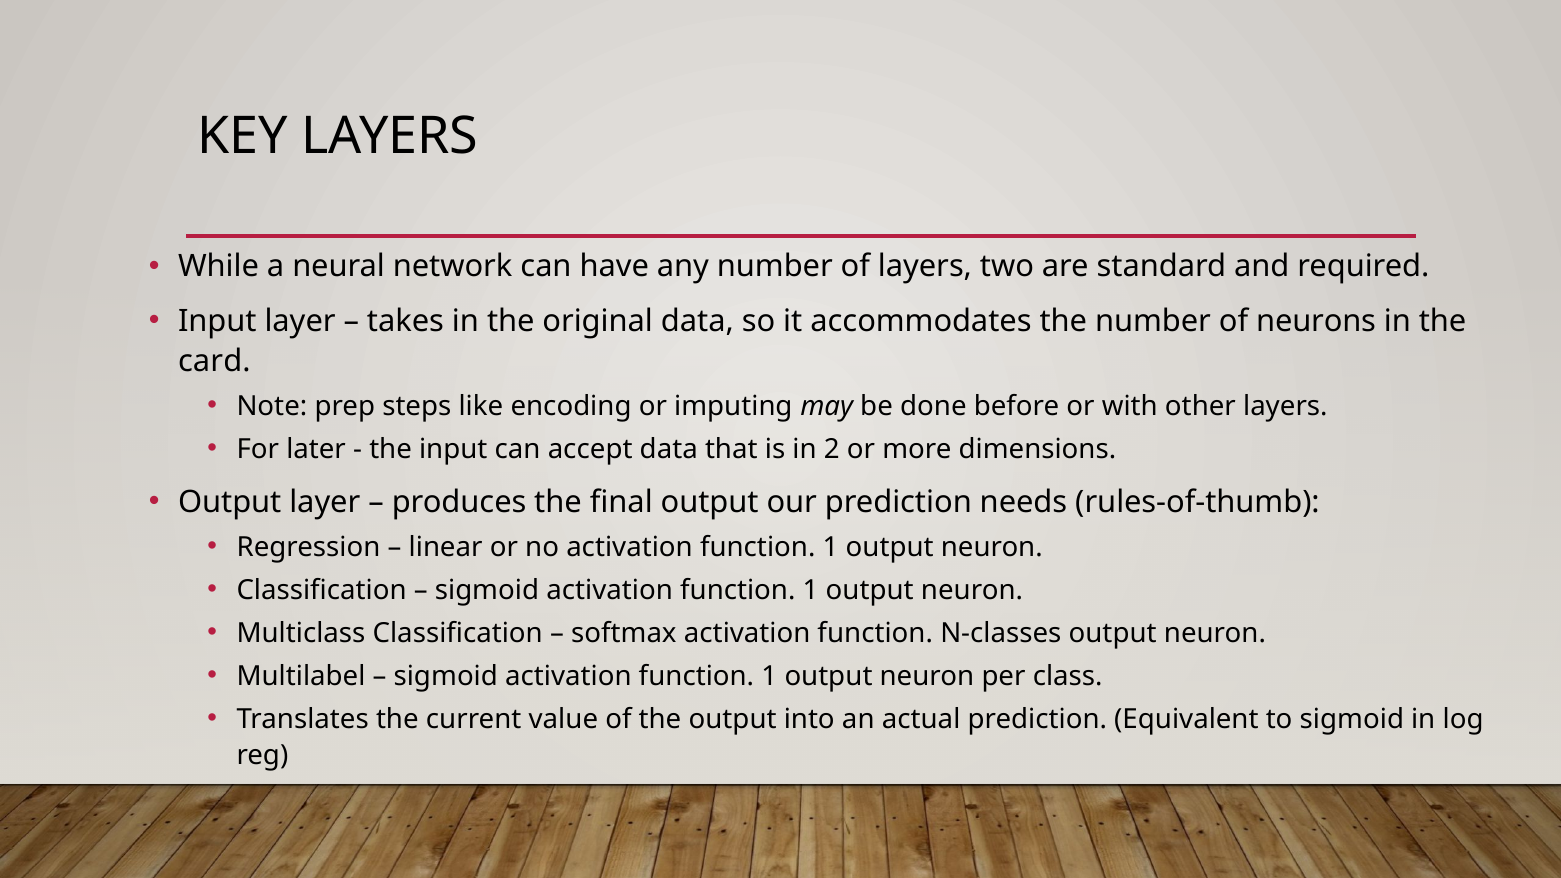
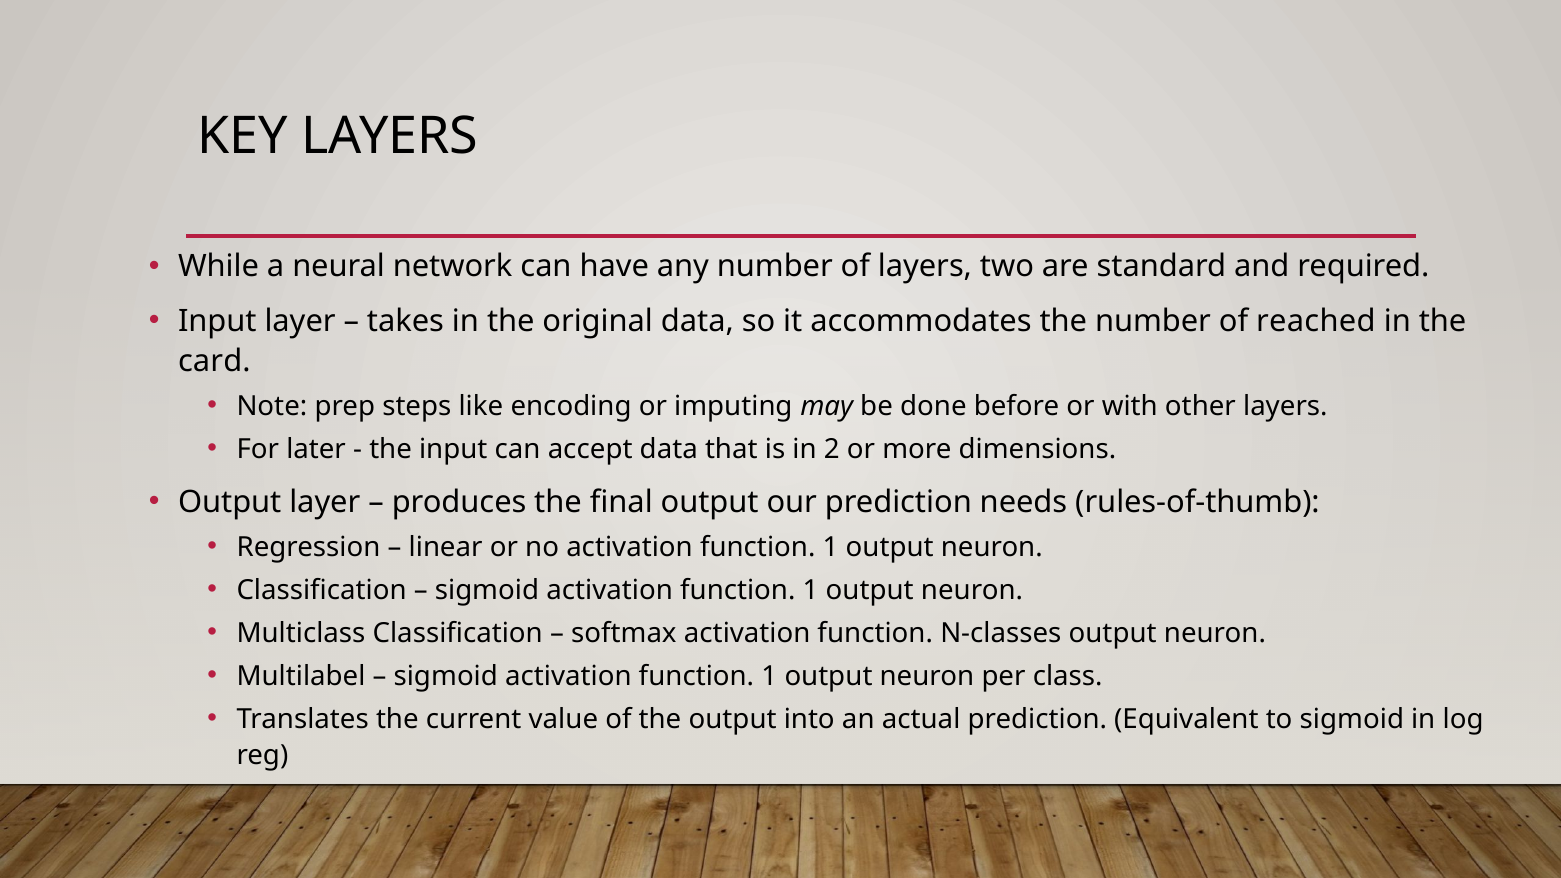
neurons: neurons -> reached (1316, 321)
